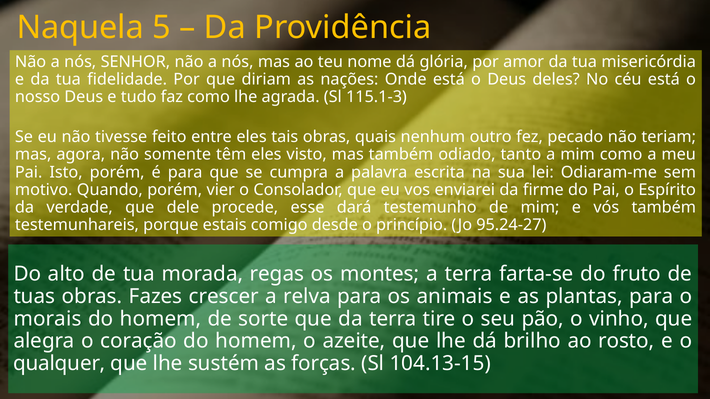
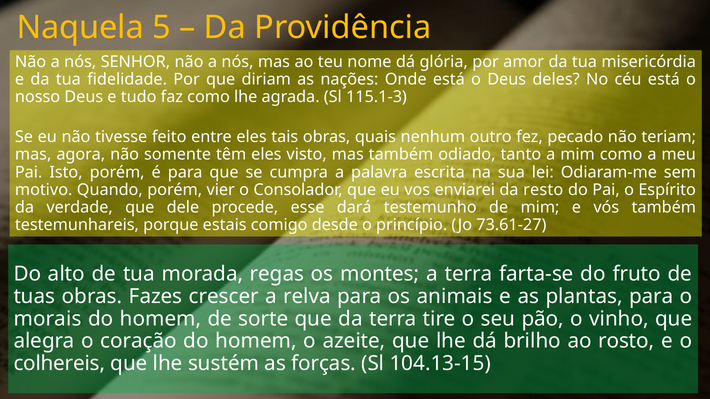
firme: firme -> resto (543, 190)
95.24-27: 95.24-27 -> 73.61-27 (511, 225)
qualquer: qualquer -> colhereis (59, 364)
